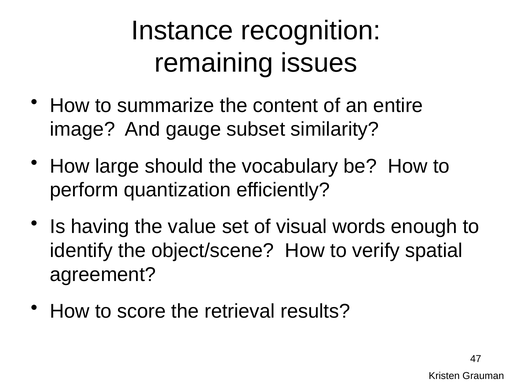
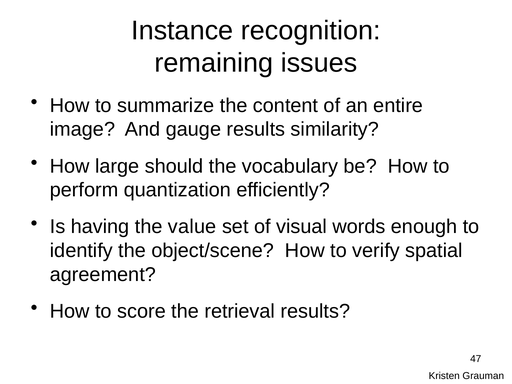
gauge subset: subset -> results (256, 129)
